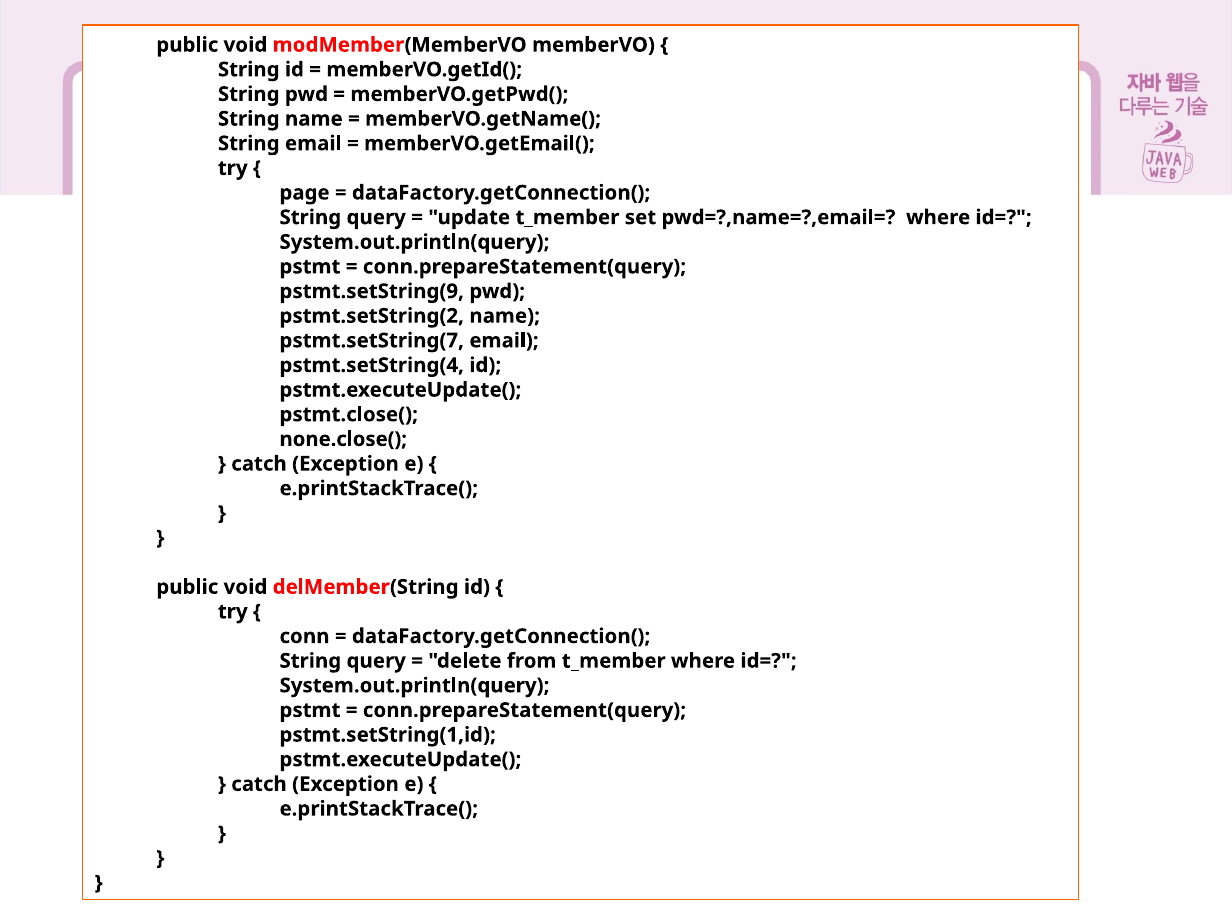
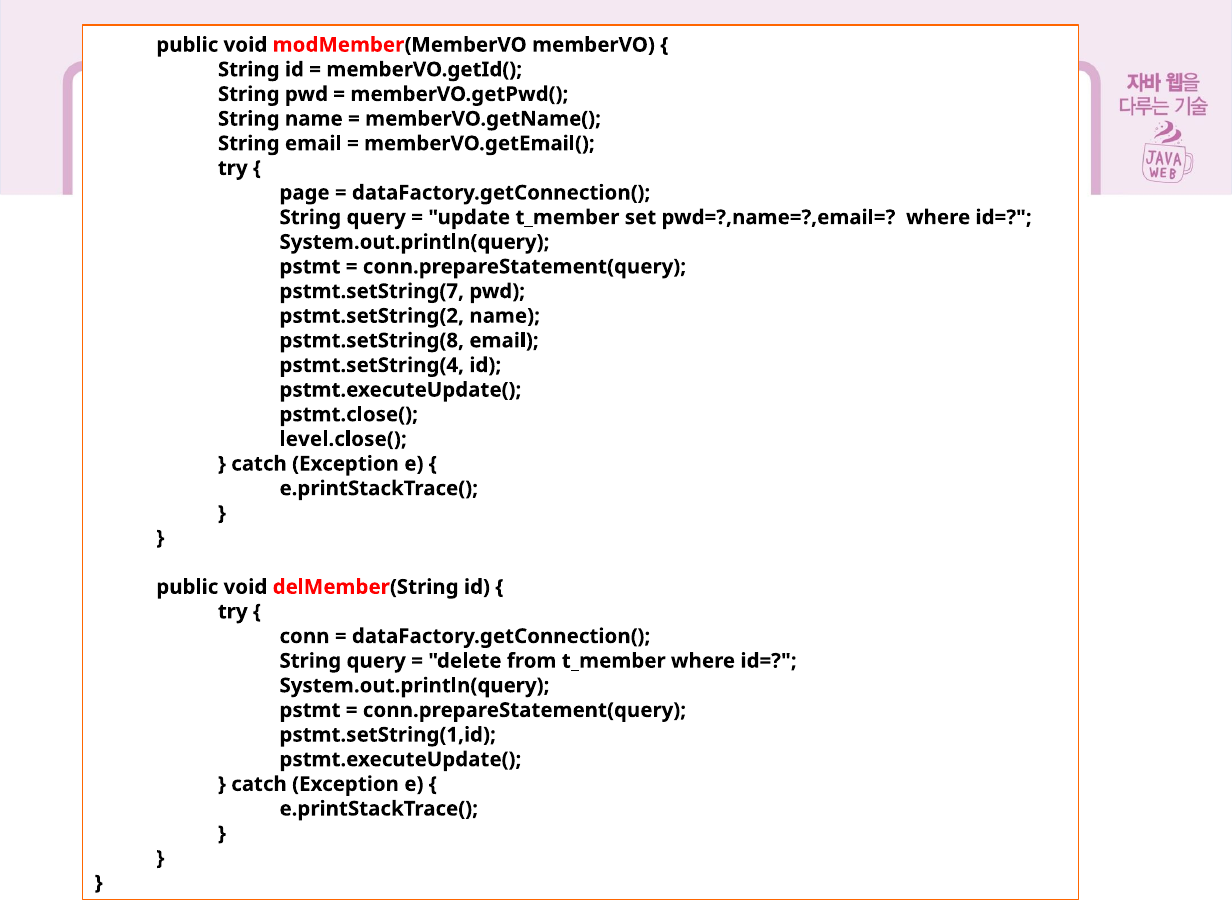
pstmt.setString(9: pstmt.setString(9 -> pstmt.setString(7 (372, 291)
pstmt.setString(7: pstmt.setString(7 -> pstmt.setString(8 (372, 341)
none.close(: none.close( -> level.close( (343, 439)
